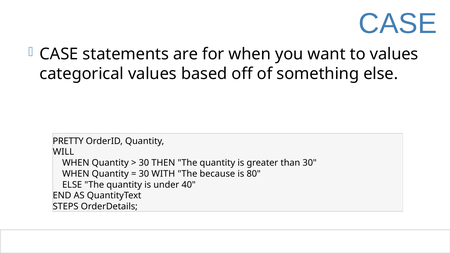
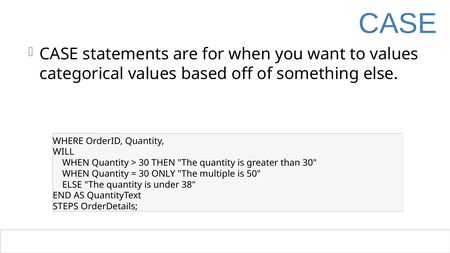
PRETTY: PRETTY -> WHERE (68, 141)
WITH: WITH -> ONLY (163, 174)
because: because -> multiple (217, 174)
80: 80 -> 50 (254, 174)
40: 40 -> 38 (189, 185)
